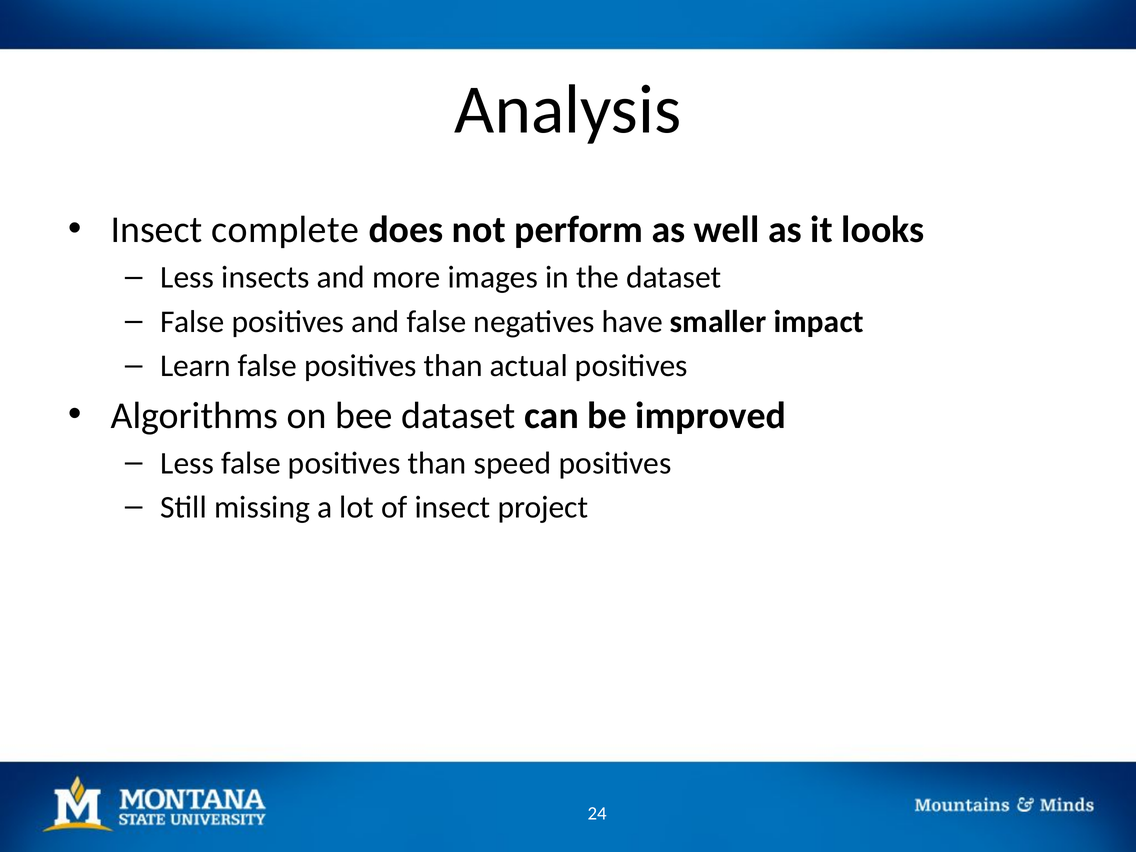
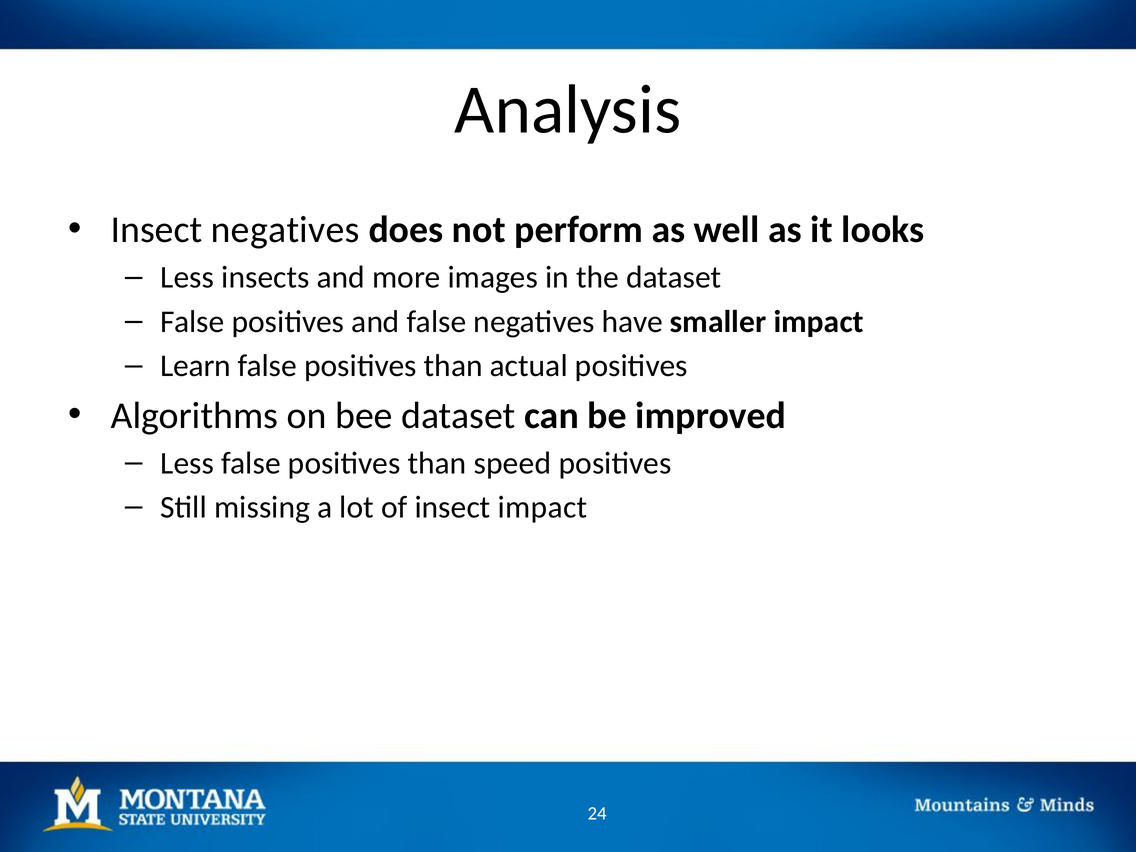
Insect complete: complete -> negatives (285, 230)
insect project: project -> impact (543, 507)
